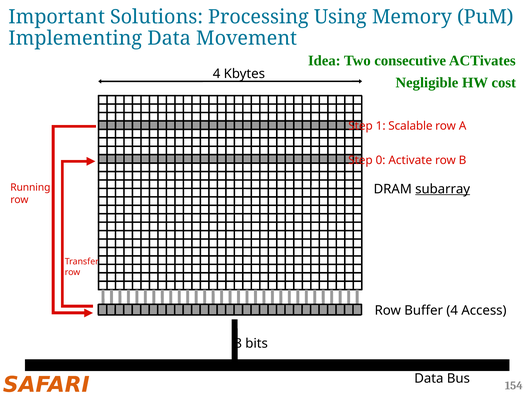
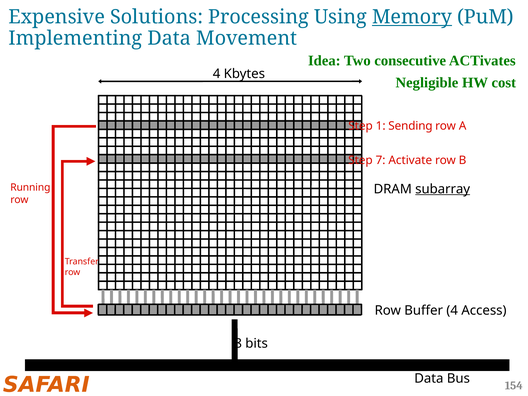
Important: Important -> Expensive (57, 17)
Memory underline: none -> present (412, 17)
Scalable: Scalable -> Sending (410, 126)
0: 0 -> 7 (381, 160)
